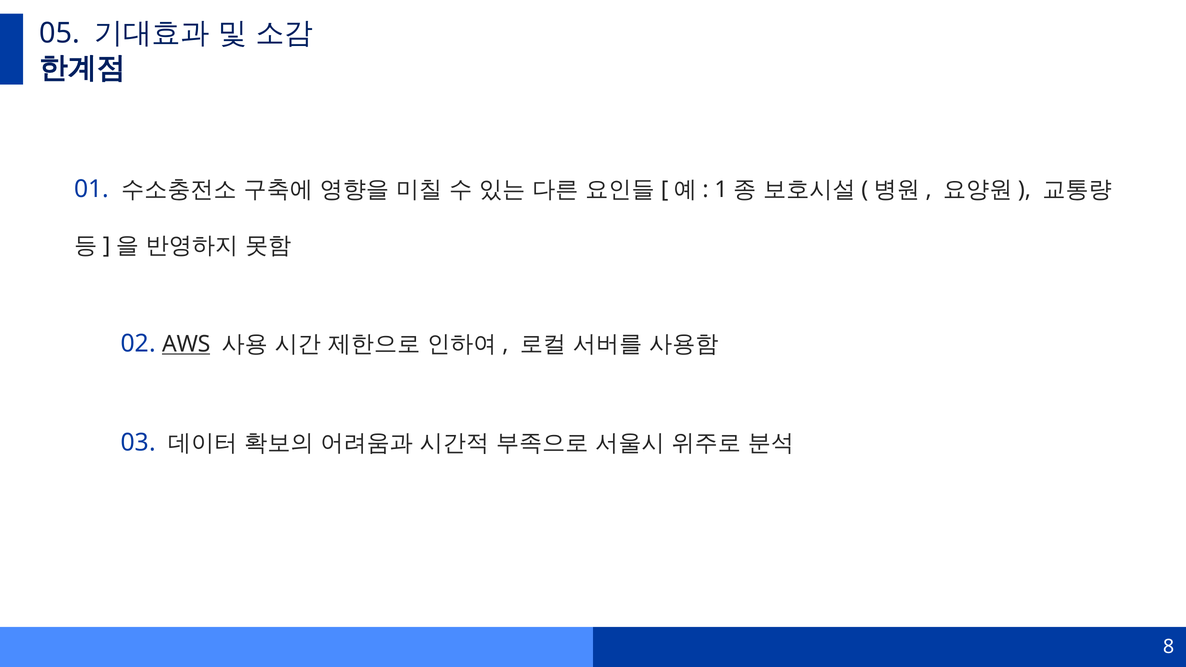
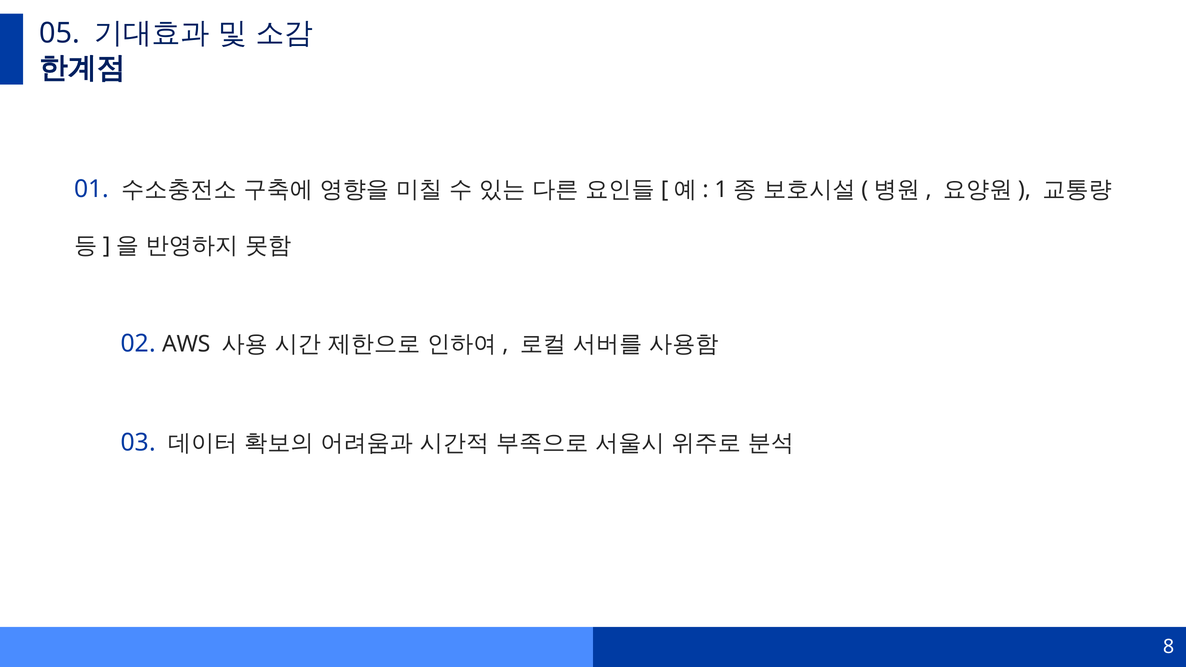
AWS underline: present -> none (186, 344)
